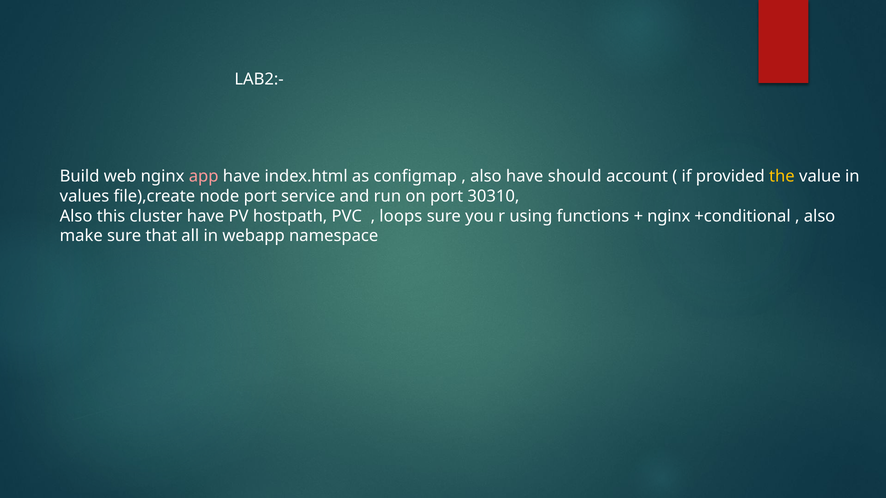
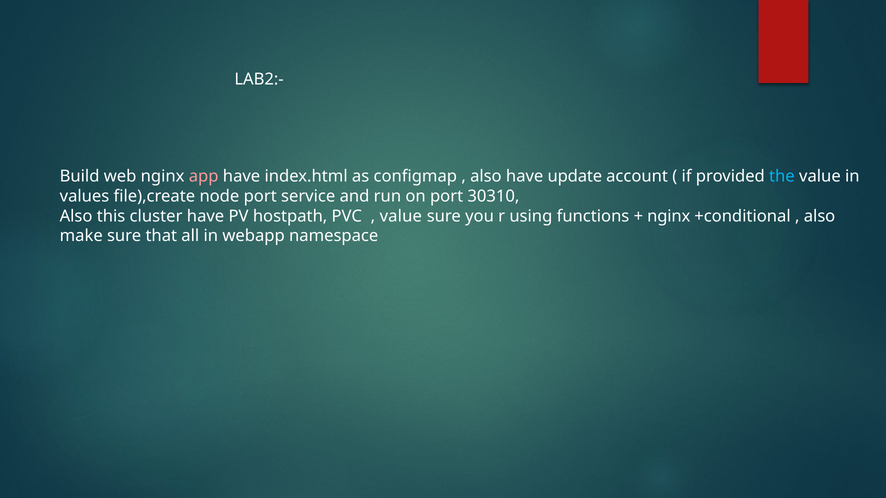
should: should -> update (575, 176)
the colour: yellow -> light blue (782, 176)
loops: loops -> value (401, 216)
